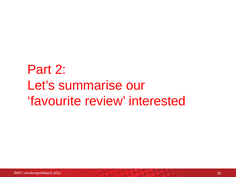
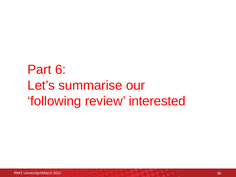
2: 2 -> 6 (60, 70)
favourite: favourite -> following (54, 101)
